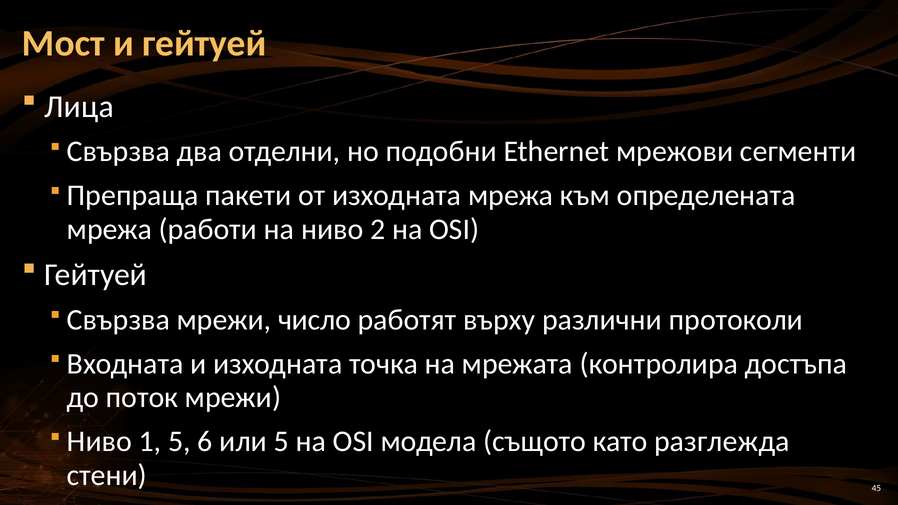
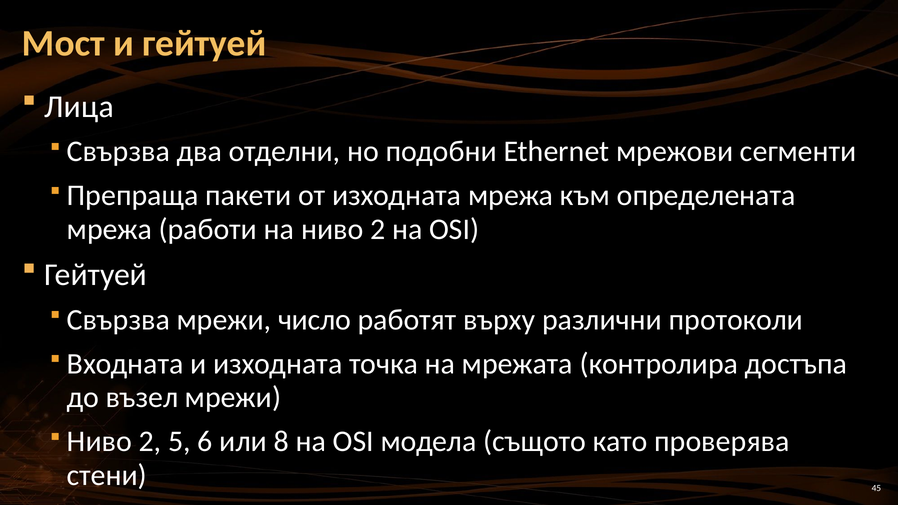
поток: поток -> възел (142, 398)
1: 1 -> 2 (150, 442)
или 5: 5 -> 8 (281, 442)
разглежда: разглежда -> проверява (722, 442)
